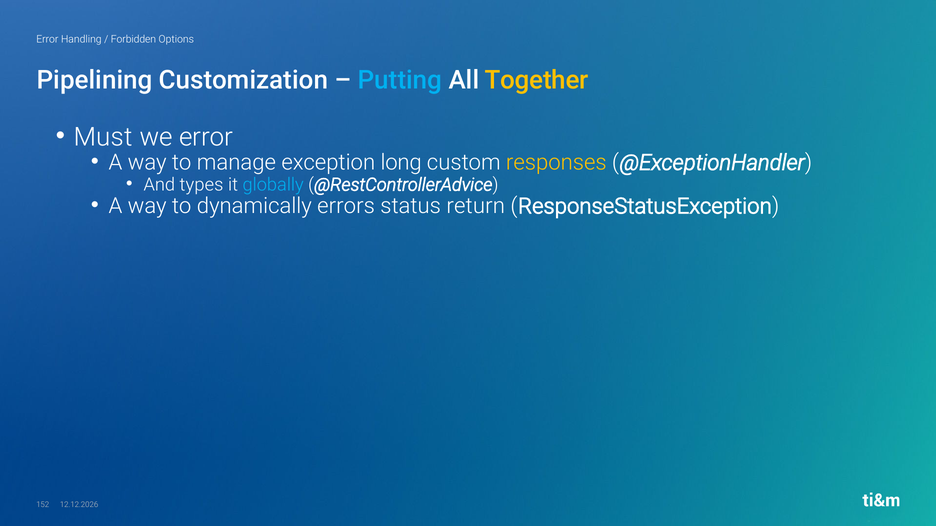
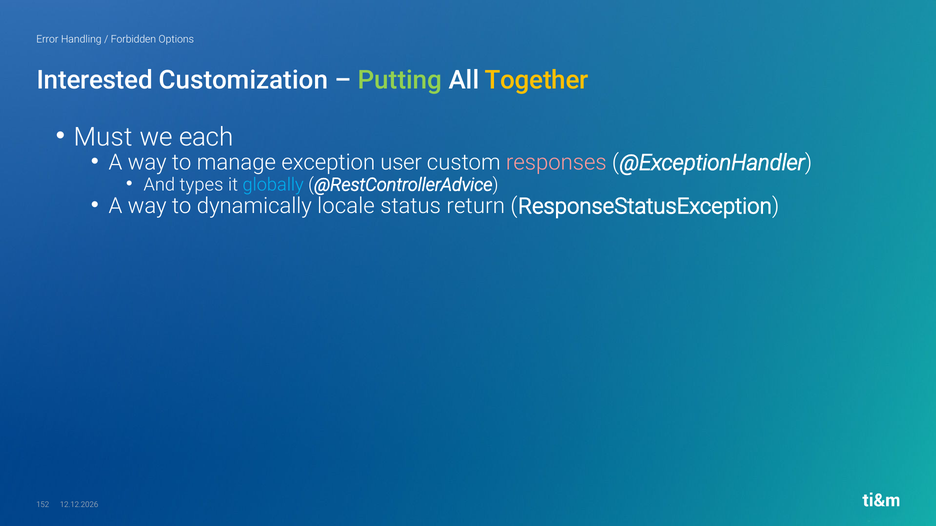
Pipelining: Pipelining -> Interested (95, 80)
Putting colour: light blue -> light green (400, 80)
we error: error -> each (206, 137)
long: long -> user (401, 163)
responses colour: yellow -> pink (556, 163)
errors: errors -> locale (346, 206)
